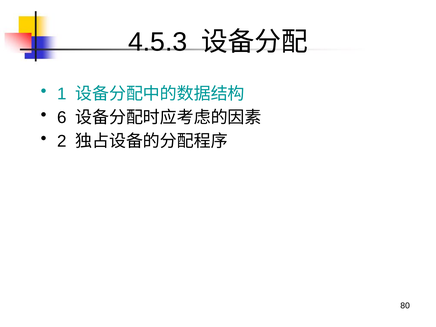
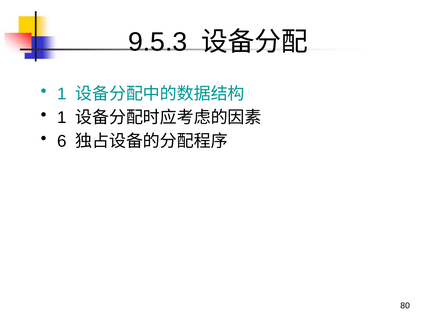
4.5.3: 4.5.3 -> 9.5.3 (158, 42)
6: 6 -> 1 (62, 118)
2: 2 -> 6 (62, 141)
